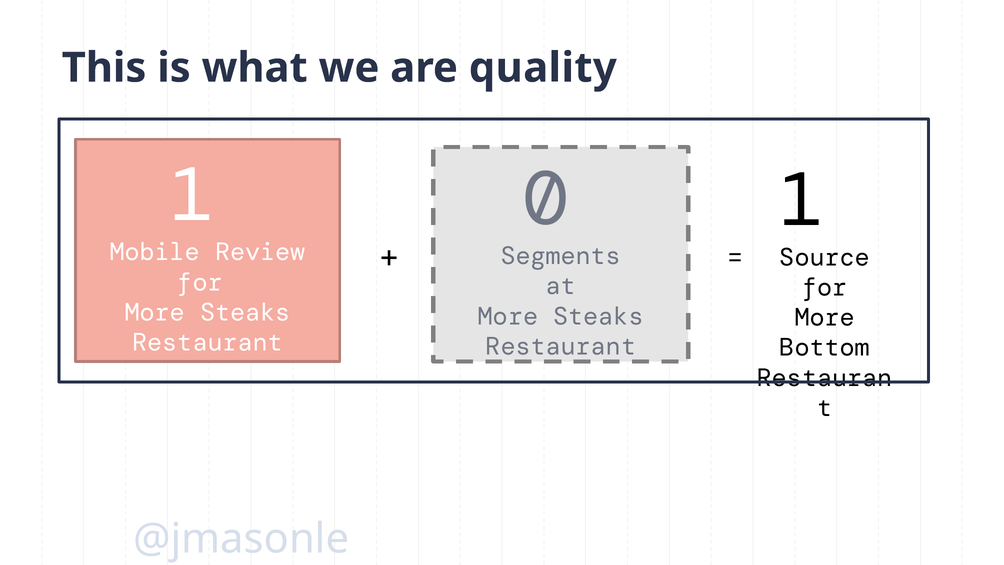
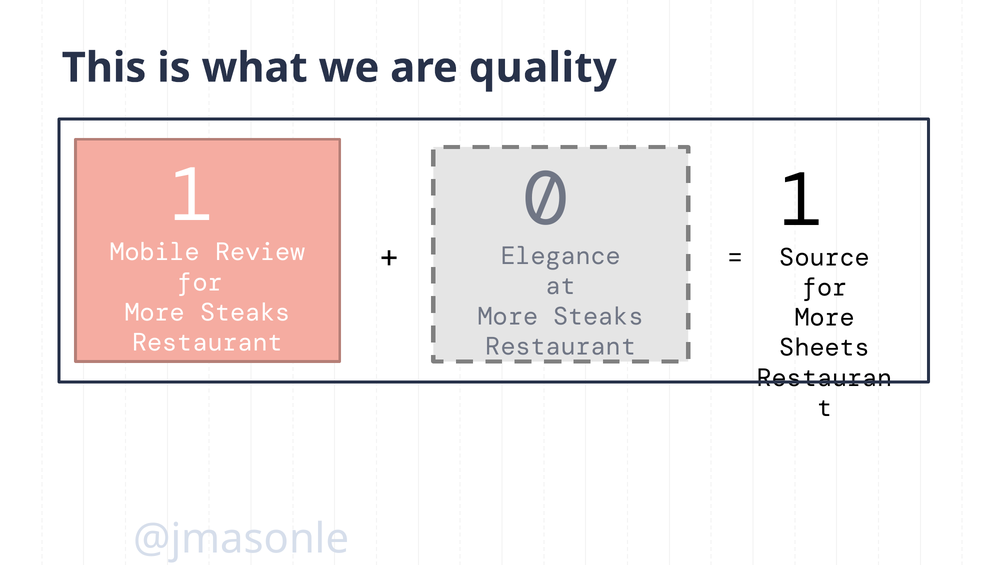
Segments: Segments -> Elegance (561, 256)
Bottom: Bottom -> Sheets (825, 348)
